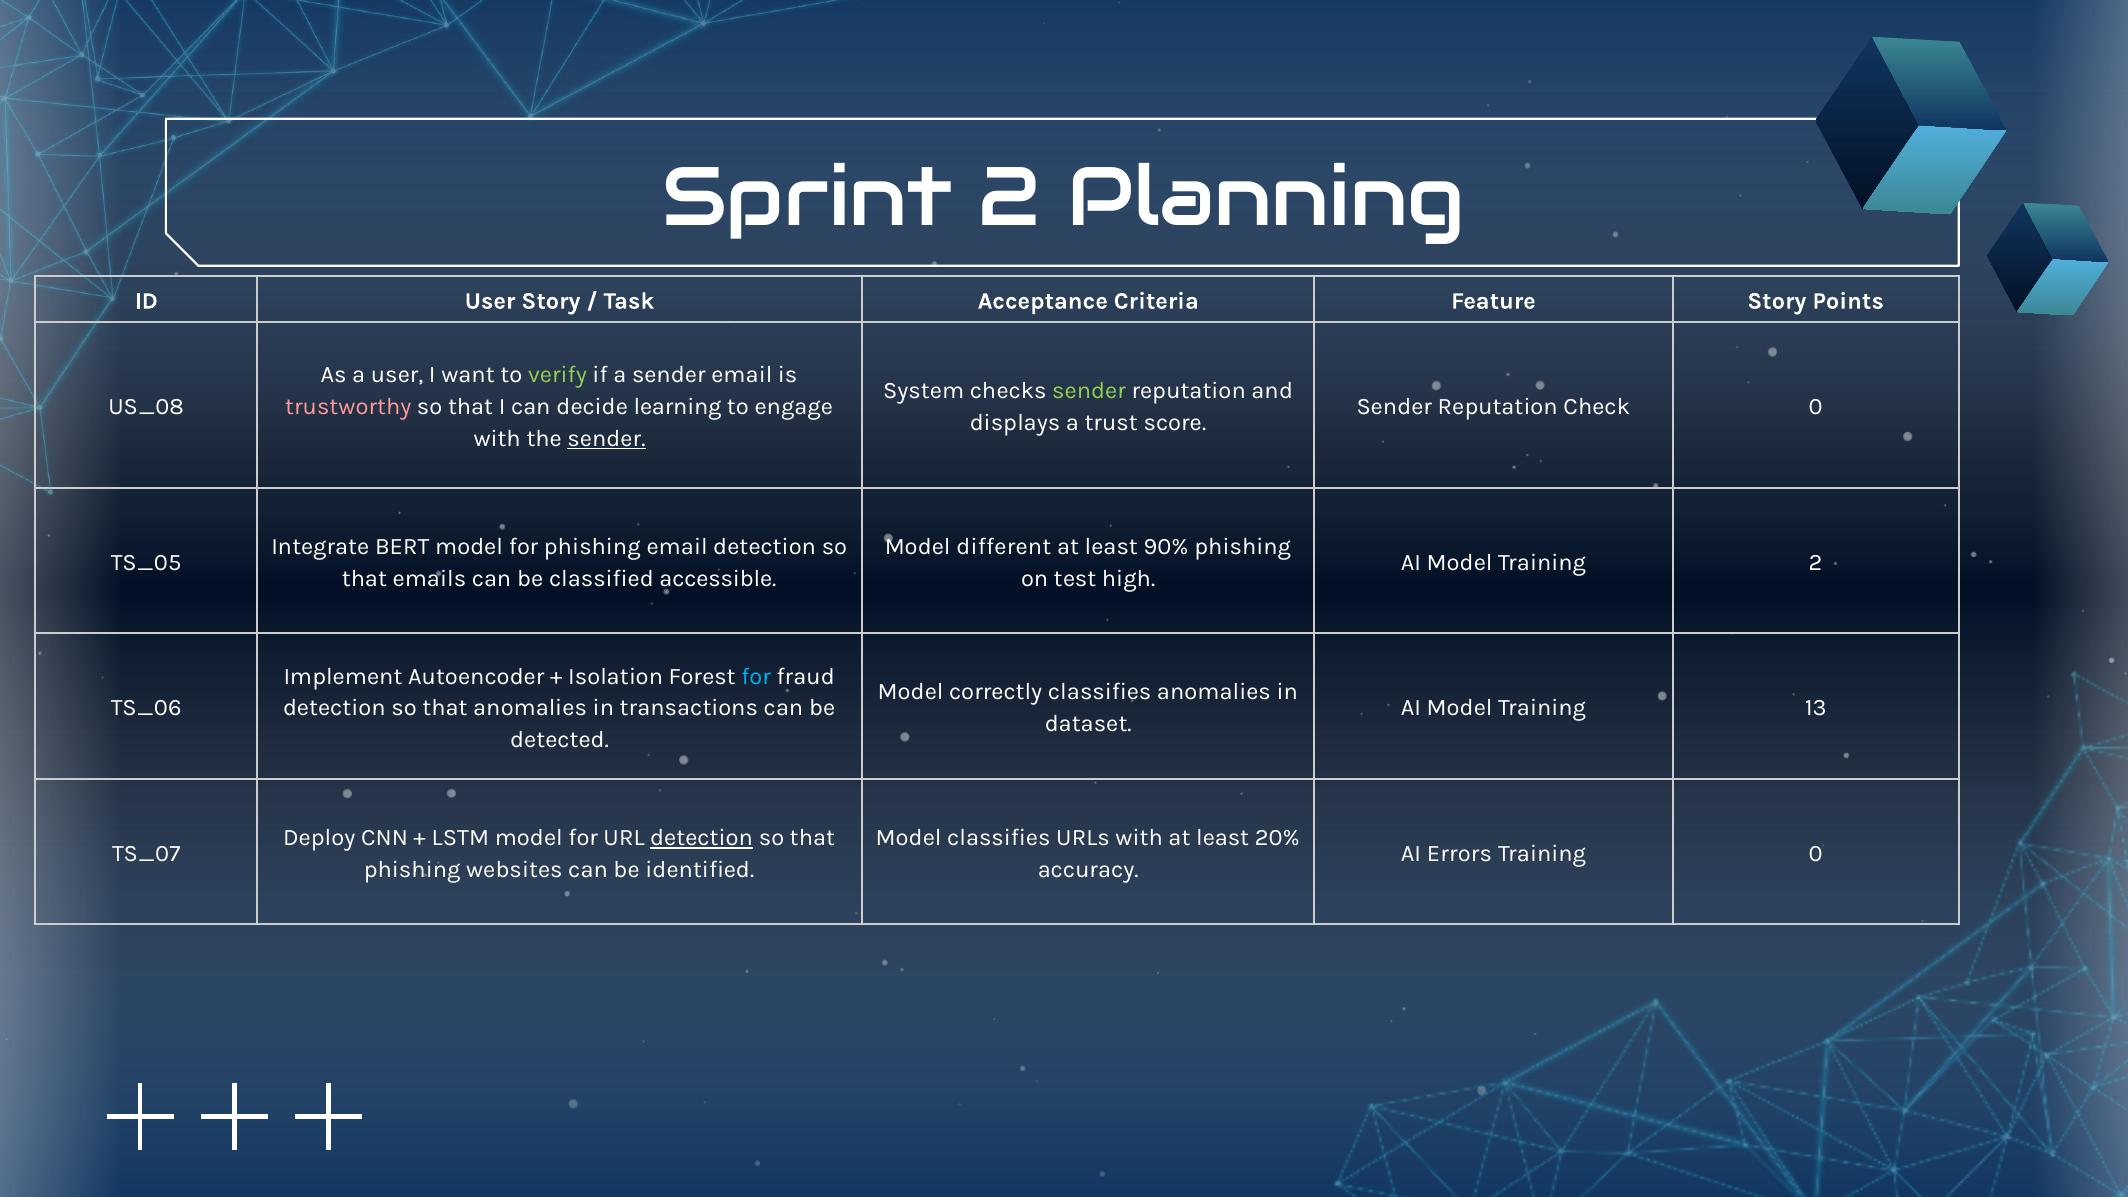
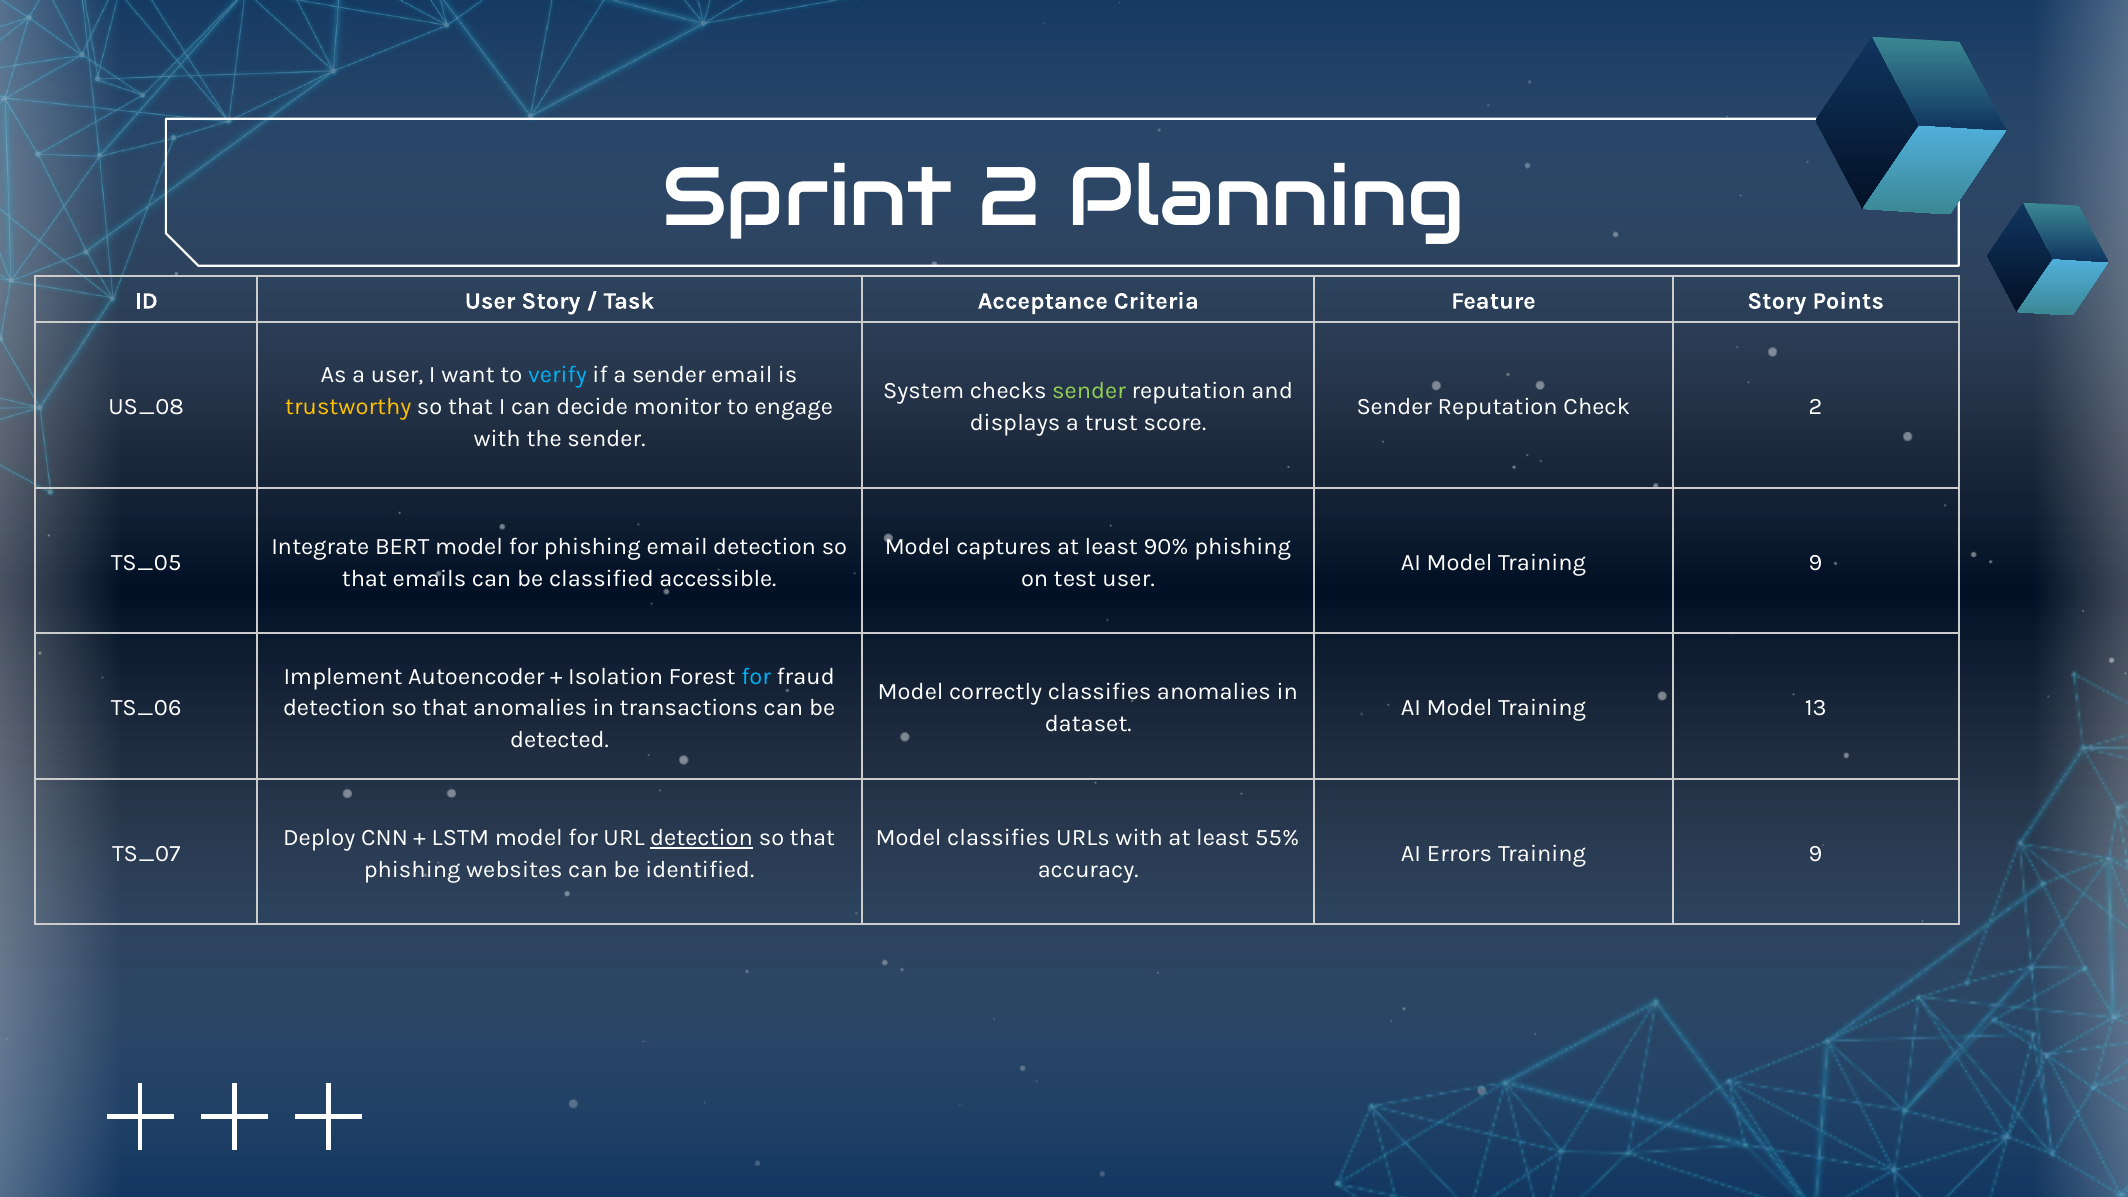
verify colour: light green -> light blue (557, 375)
trustworthy colour: pink -> yellow (348, 407)
learning: learning -> monitor (677, 407)
Check 0: 0 -> 2 (1816, 407)
sender underline: present -> none (606, 439)
different: different -> captures (1004, 547)
Model Training 2: 2 -> 9 (1816, 563)
test high: high -> user (1129, 578)
20%: 20% -> 55% (1277, 838)
0: 0 -> 9 (1816, 854)
